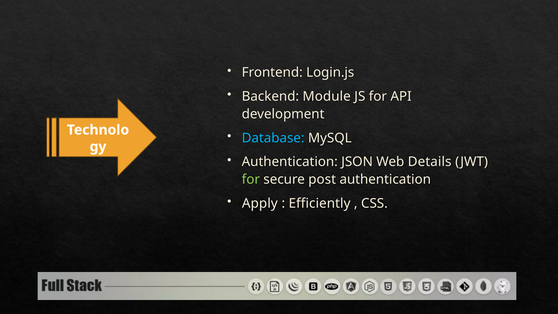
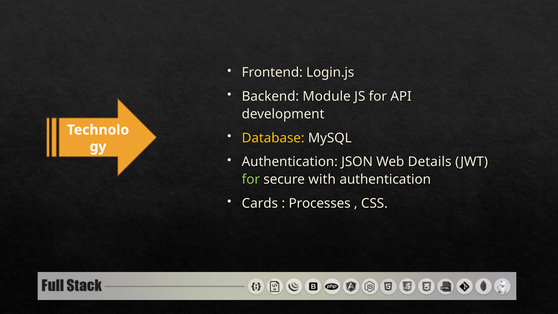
Database colour: light blue -> yellow (273, 138)
post: post -> with (322, 179)
Apply: Apply -> Cards (260, 203)
Efficiently: Efficiently -> Processes (320, 203)
